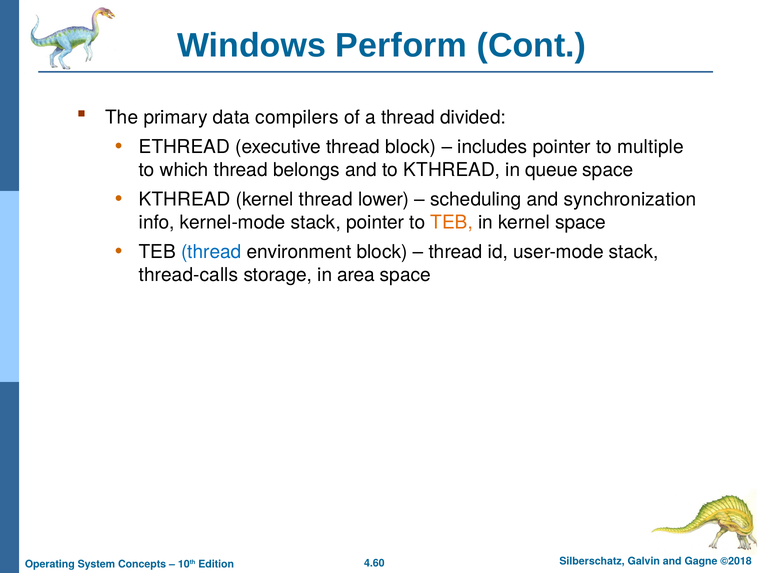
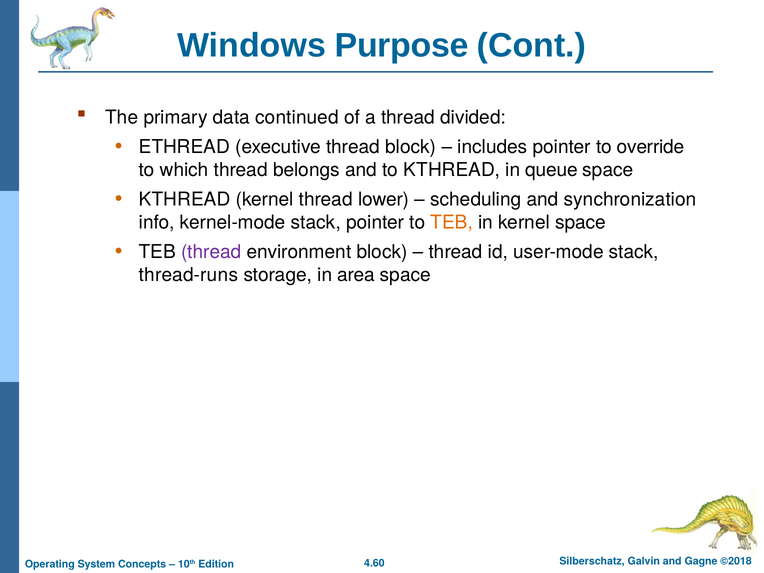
Perform: Perform -> Purpose (402, 46)
compilers: compilers -> continued (297, 117)
multiple: multiple -> override (651, 147)
thread colour: blue -> purple (211, 252)
thread-calls: thread-calls -> thread-runs (188, 275)
